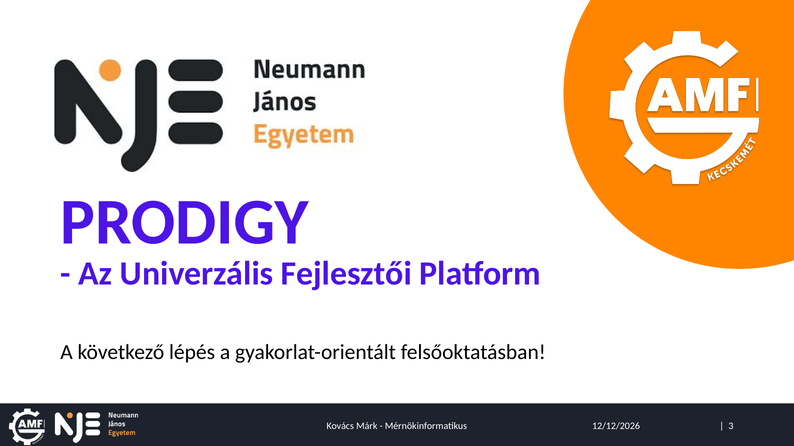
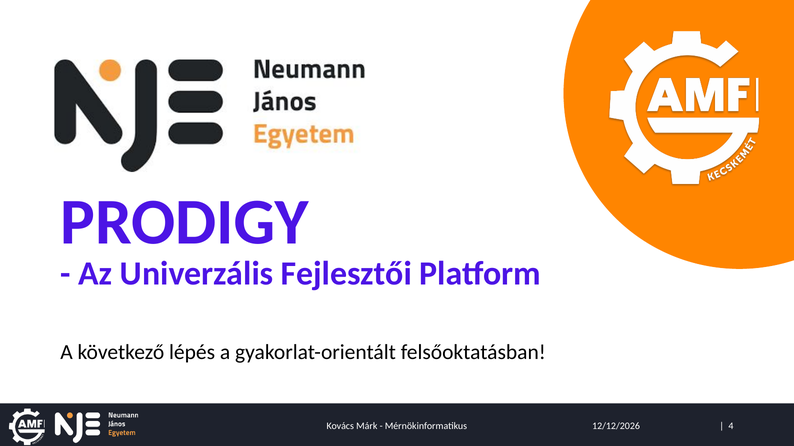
3: 3 -> 4 (731, 426)
